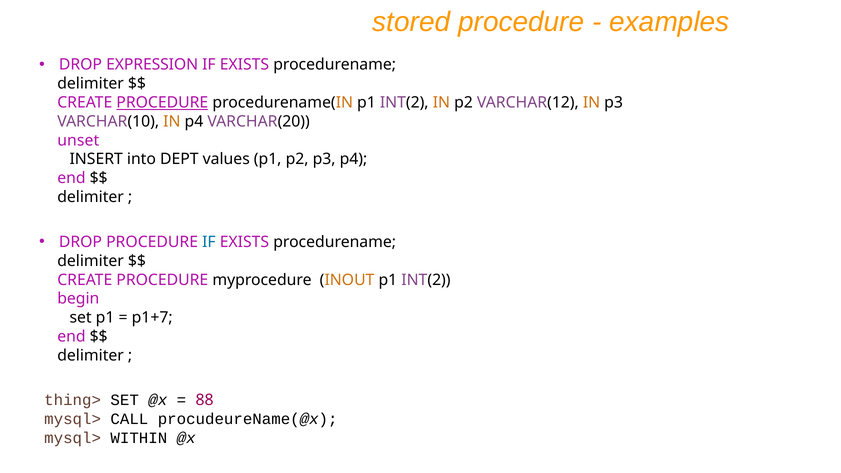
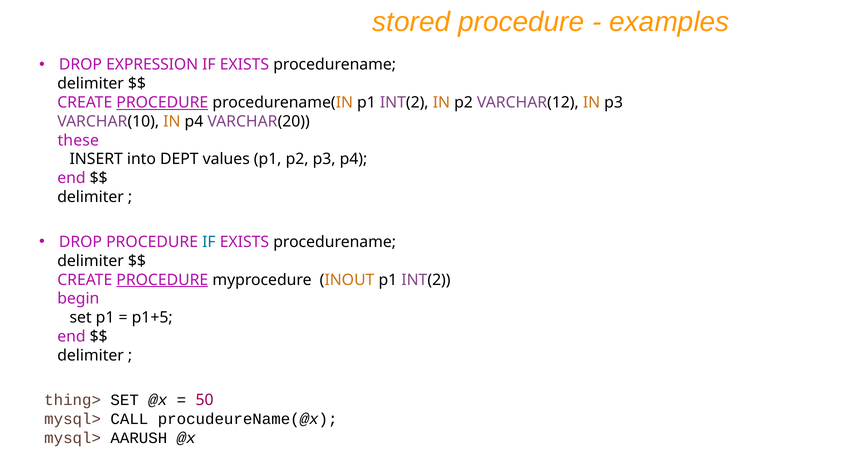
unset: unset -> these (78, 140)
PROCEDURE underline: none -> present (162, 280)
p1+7: p1+7 -> p1+5 (152, 318)
88: 88 -> 50 (205, 400)
WITHIN: WITHIN -> AARUSH (139, 438)
